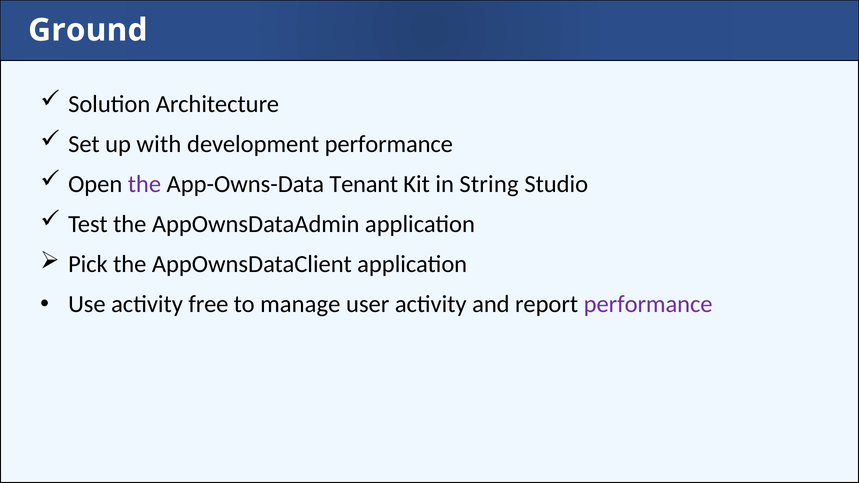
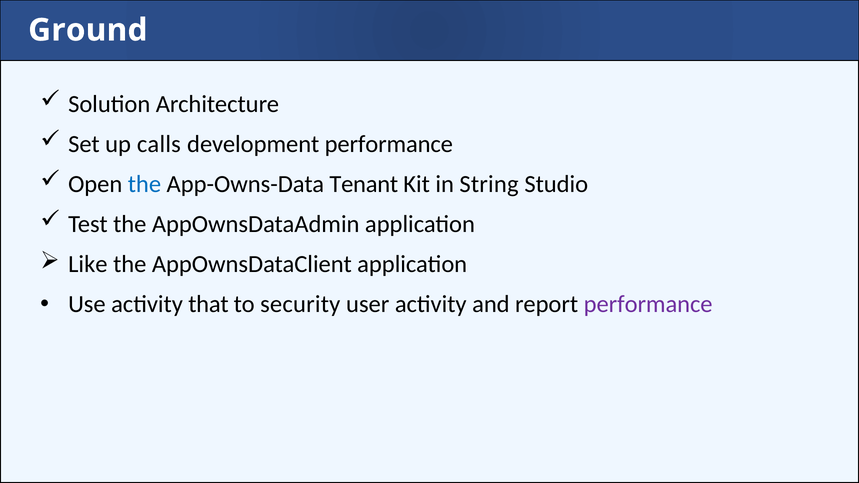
with: with -> calls (159, 144)
the colour: purple -> blue (144, 184)
Pick: Pick -> Like (88, 264)
free: free -> that (208, 304)
manage: manage -> security (300, 304)
